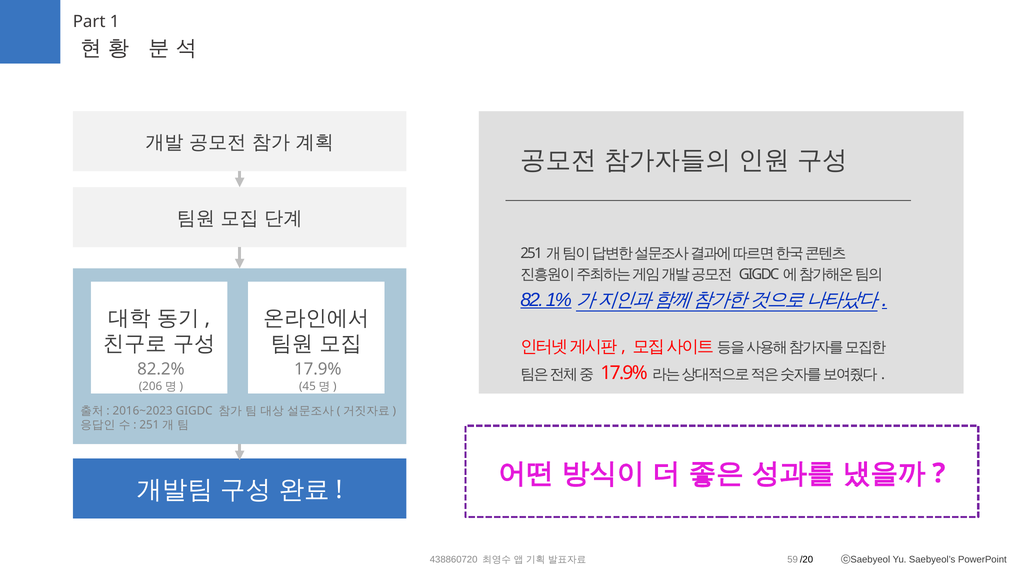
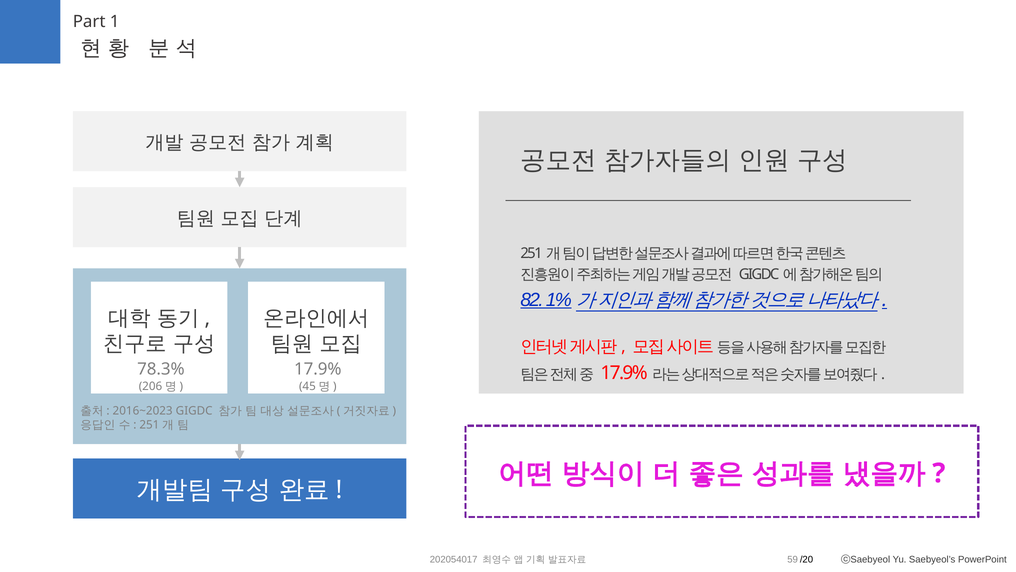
82.2%: 82.2% -> 78.3% (161, 369)
438860720: 438860720 -> 202054017 (454, 559)
